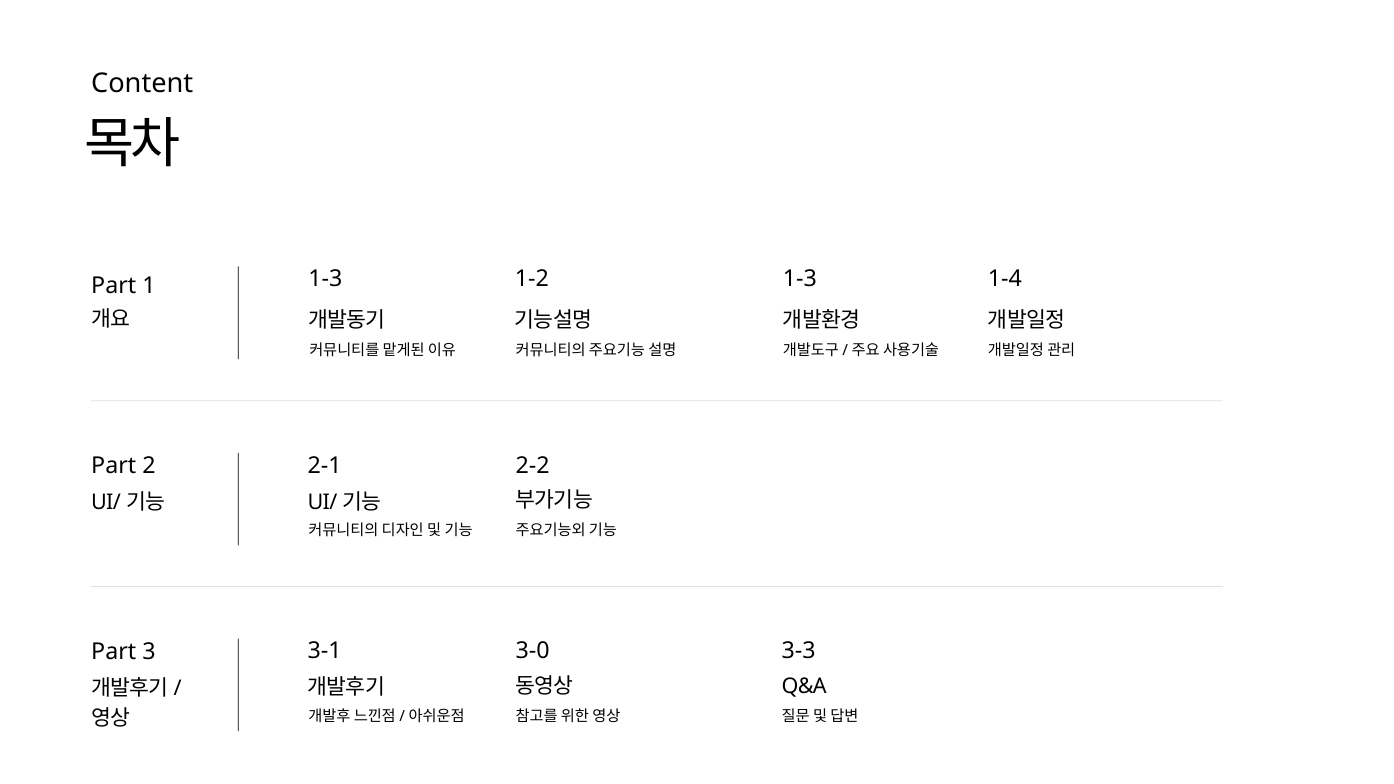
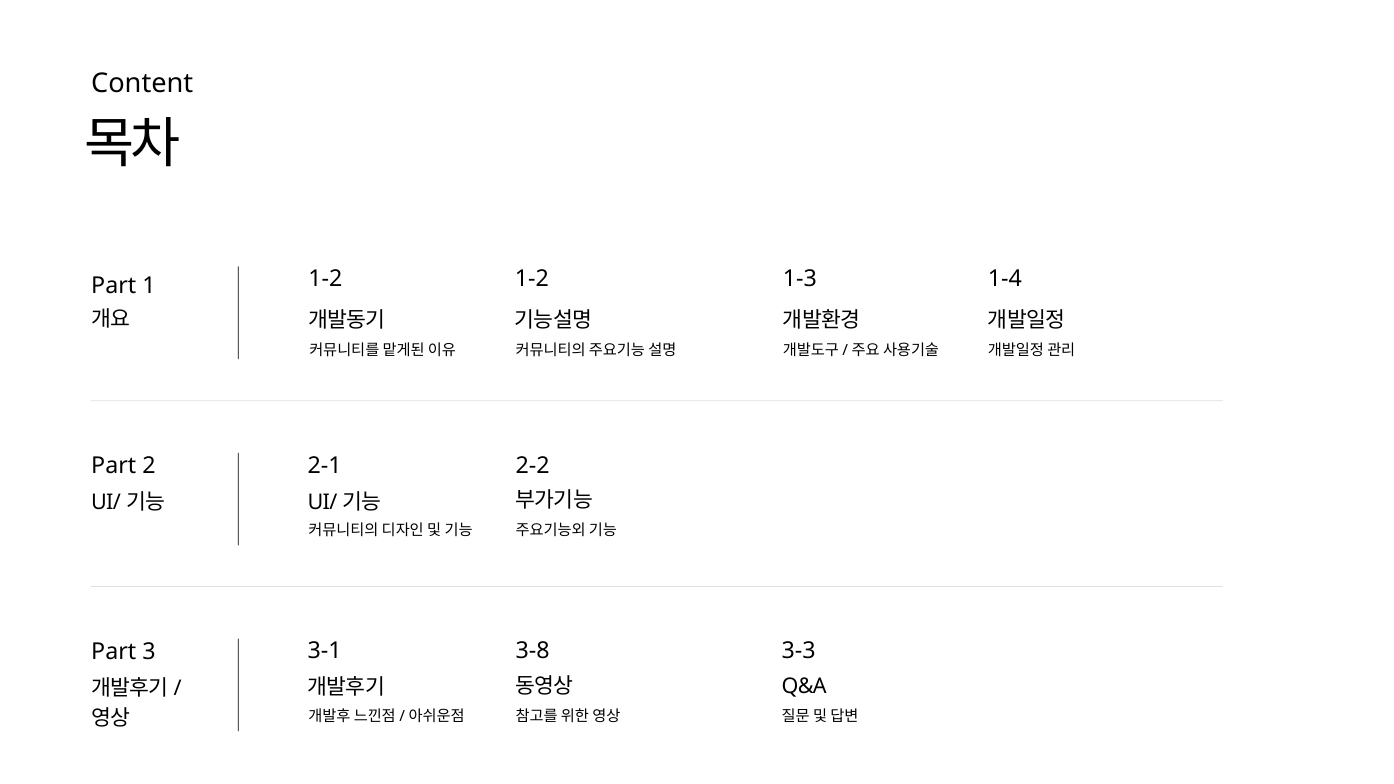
1-3: 1-3 -> 1-2 (325, 279)
3-0: 3-0 -> 3-8 (533, 651)
